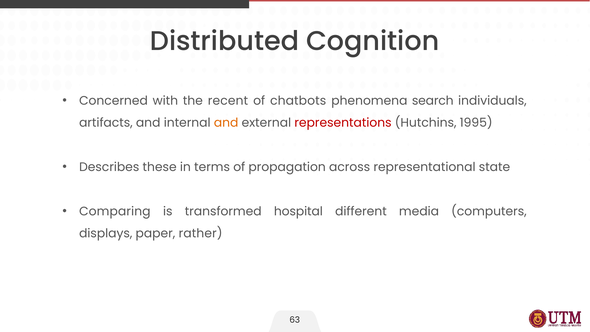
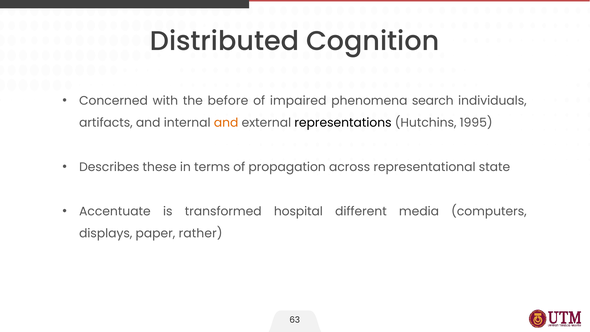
recent: recent -> before (228, 101)
chatbots: chatbots -> impaired (298, 101)
representations colour: red -> black (343, 123)
Comparing: Comparing -> Accentuate (115, 211)
